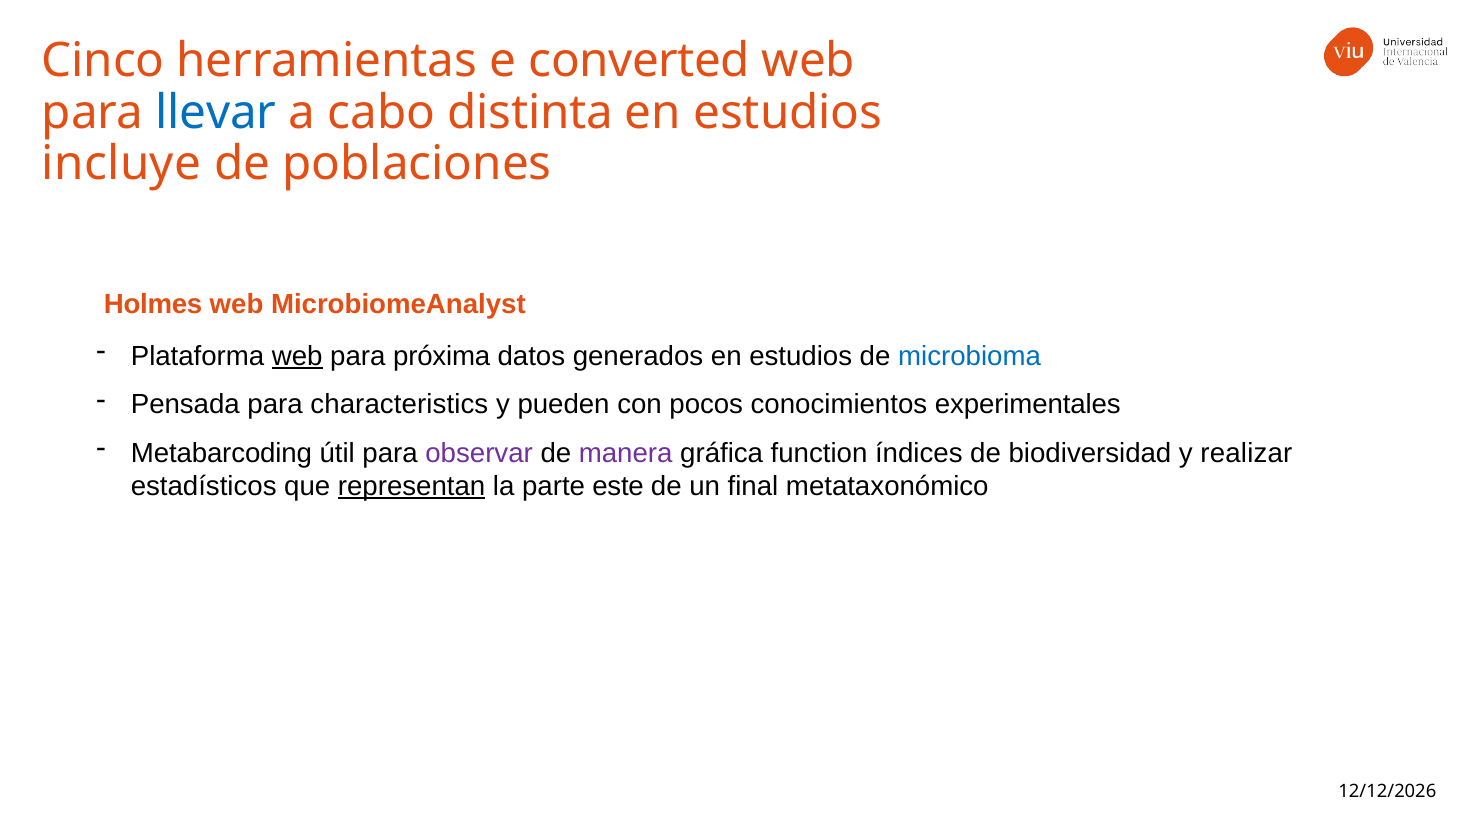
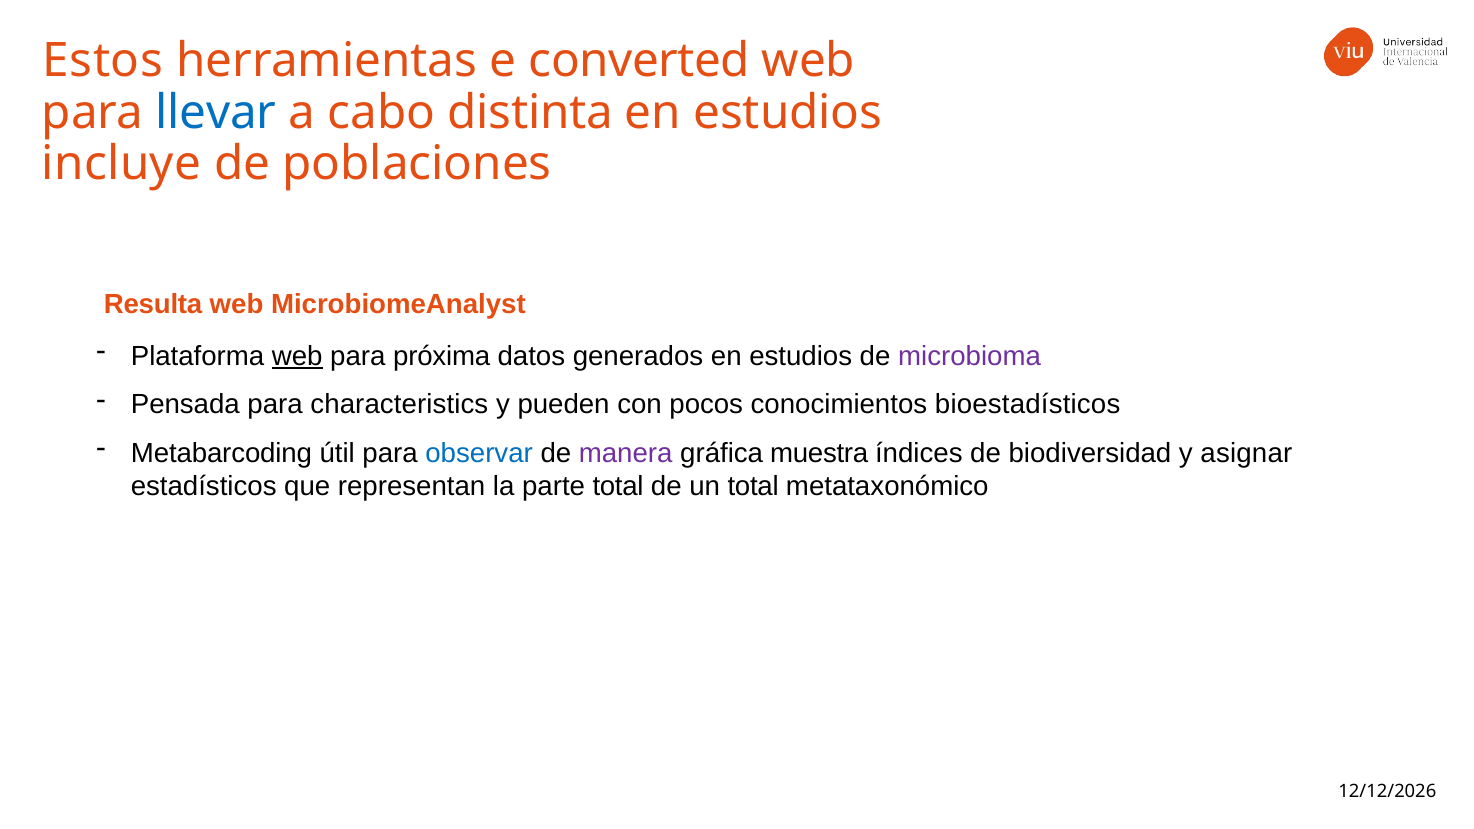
Cinco: Cinco -> Estos (103, 61)
Holmes: Holmes -> Resulta (153, 304)
microbioma colour: blue -> purple (970, 356)
experimentales: experimentales -> bioestadísticos (1028, 404)
observar colour: purple -> blue (479, 453)
function: function -> muestra (819, 453)
realizar: realizar -> asignar (1246, 453)
representan underline: present -> none (412, 486)
parte este: este -> total (618, 486)
un final: final -> total (753, 486)
